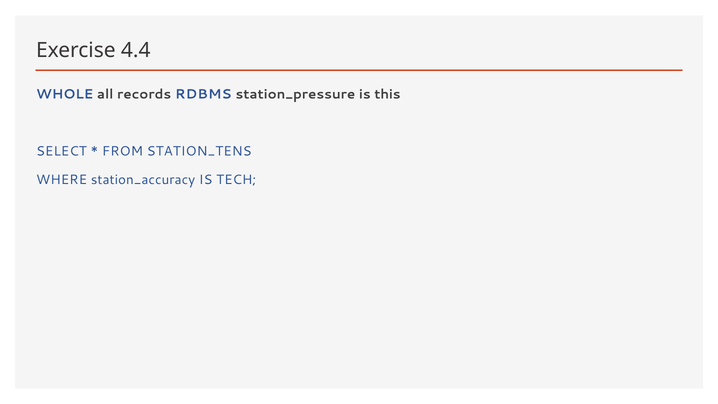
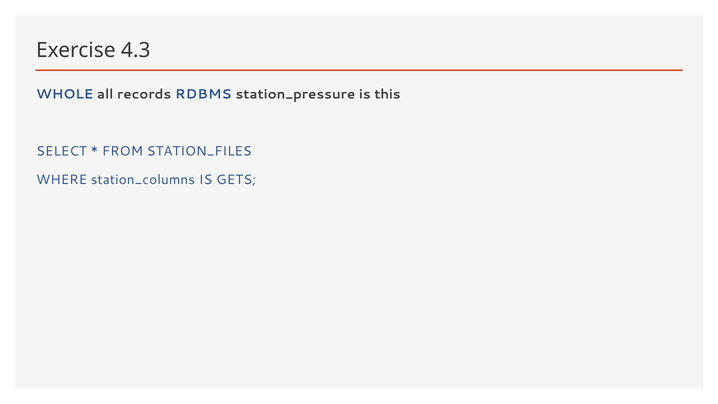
4.4: 4.4 -> 4.3 (136, 50)
STATION_TENS: STATION_TENS -> STATION_FILES (199, 151)
station_accuracy: station_accuracy -> station_columns (143, 180)
TECH: TECH -> GETS (236, 180)
